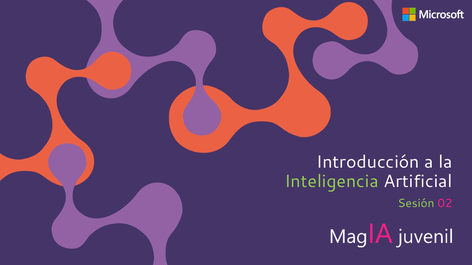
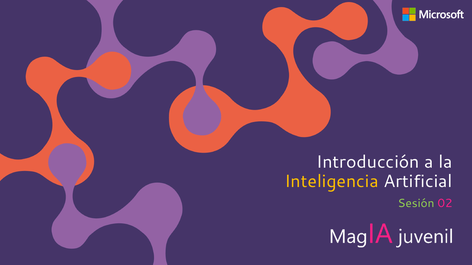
Inteligencia colour: light green -> yellow (331, 182)
